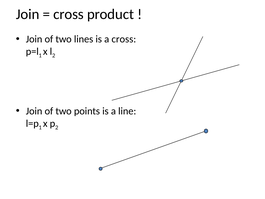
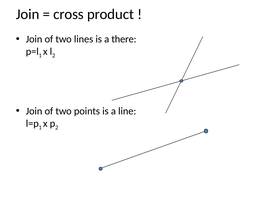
a cross: cross -> there (124, 39)
